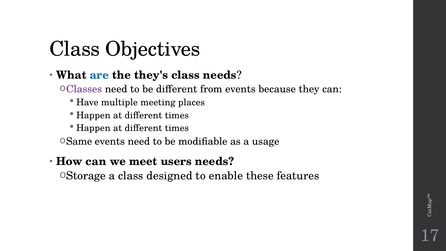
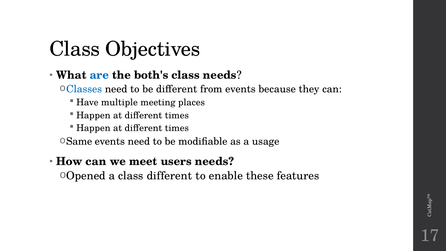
they's: they's -> both's (151, 75)
Classes colour: purple -> blue (84, 89)
Storage: Storage -> Opened (86, 176)
class designed: designed -> different (169, 176)
